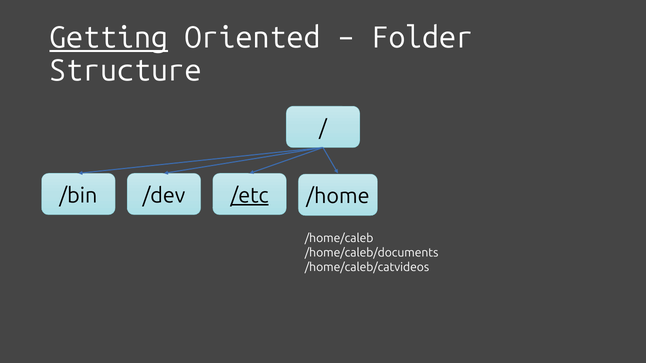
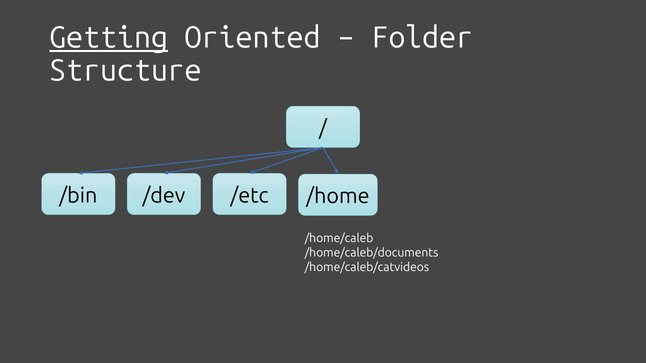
/etc underline: present -> none (250, 196)
